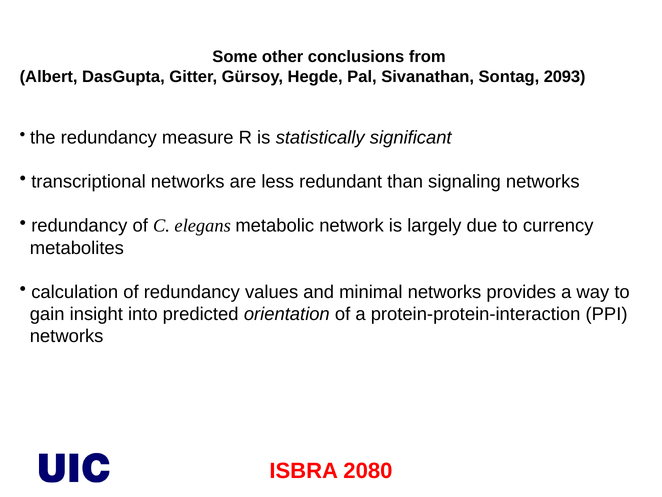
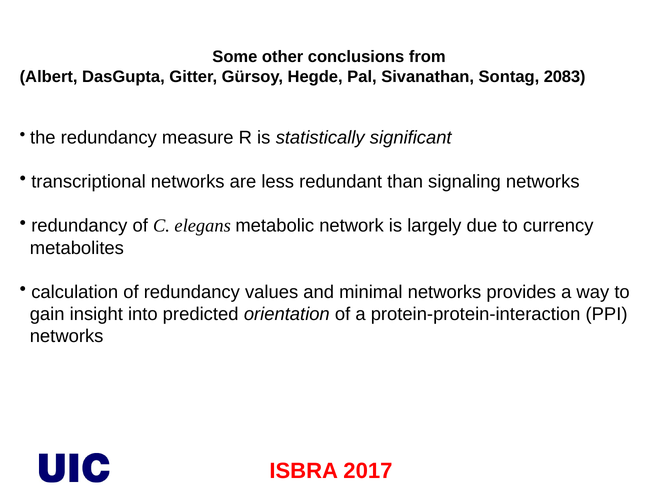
2093: 2093 -> 2083 (565, 77)
2080: 2080 -> 2017 (368, 470)
